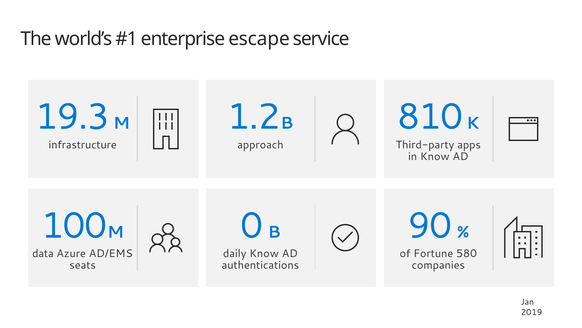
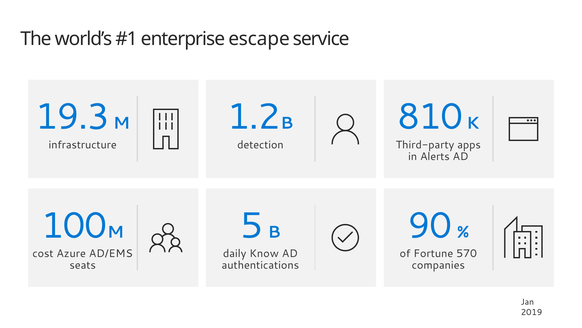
approach: approach -> detection (260, 145)
in Know: Know -> Alerts (435, 156)
0: 0 -> 5 (252, 225)
data: data -> cost (43, 253)
580: 580 -> 570 (467, 253)
